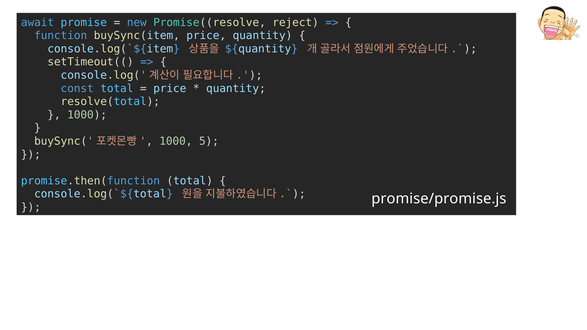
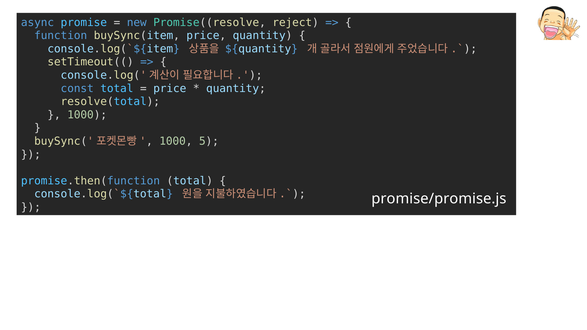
await: await -> async (38, 22)
